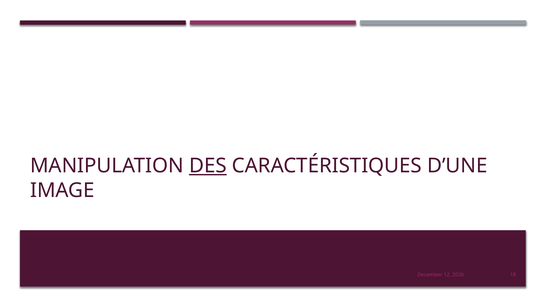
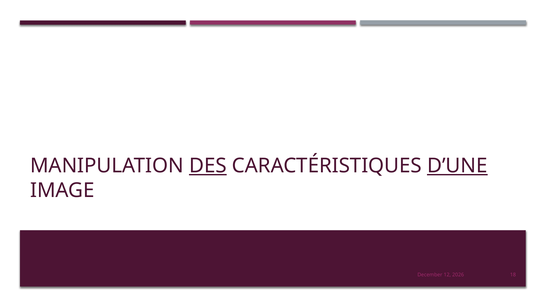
D’UNE underline: none -> present (457, 166)
